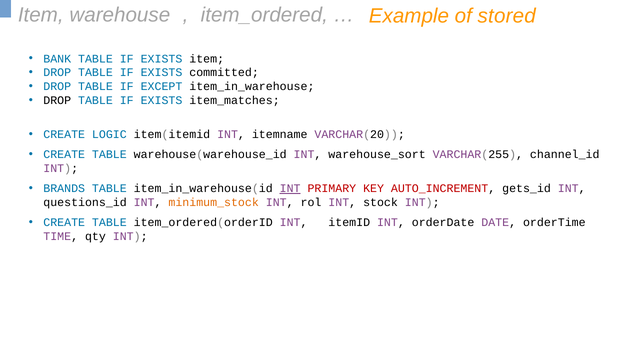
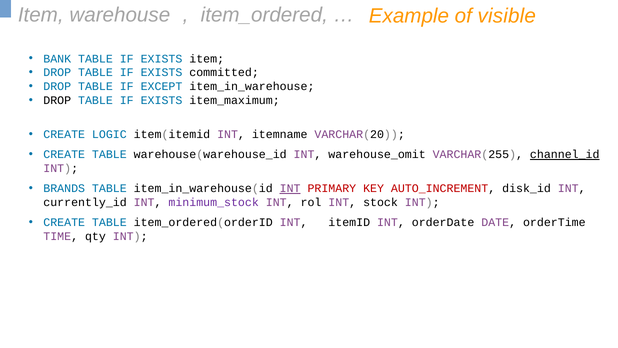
stored: stored -> visible (507, 16)
item_matches: item_matches -> item_maximum (235, 100)
warehouse_sort: warehouse_sort -> warehouse_omit (377, 154)
channel_id underline: none -> present (565, 154)
gets_id: gets_id -> disk_id (527, 188)
questions_id: questions_id -> currently_id (85, 202)
minimum_stock colour: orange -> purple (214, 202)
